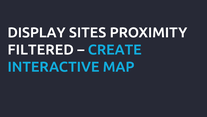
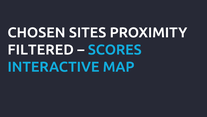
DISPLAY: DISPLAY -> CHOSEN (36, 32)
CREATE: CREATE -> SCORES (115, 50)
